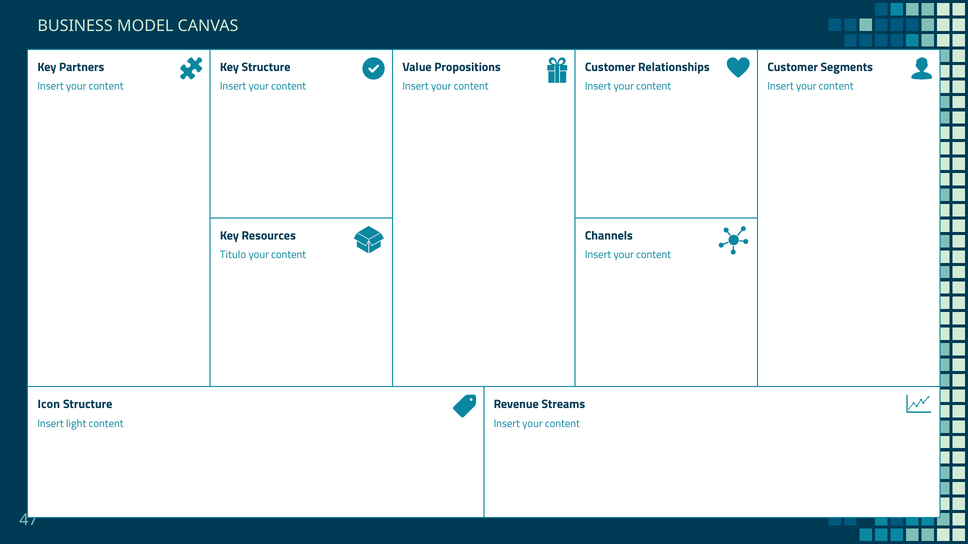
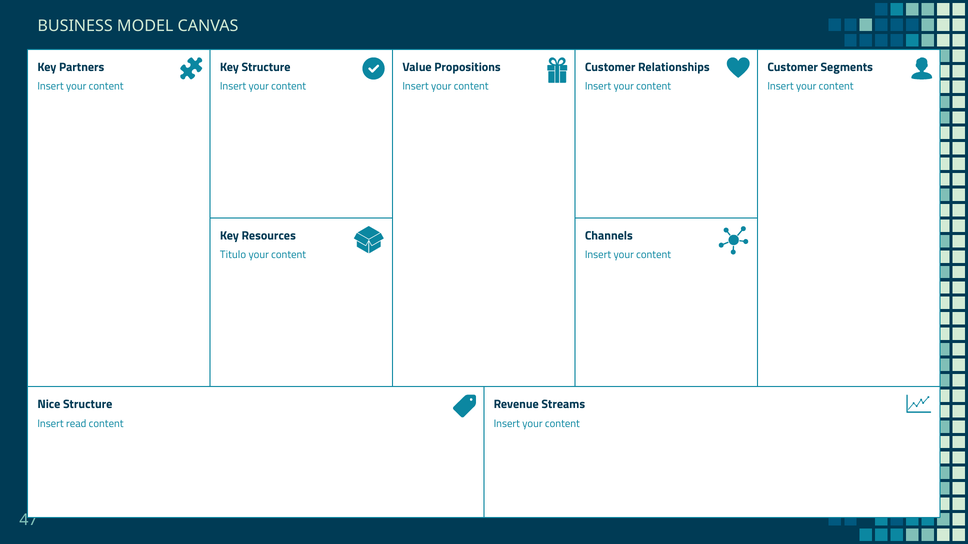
Icon: Icon -> Nice (49, 405)
light: light -> read (76, 424)
